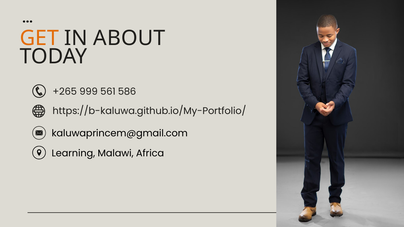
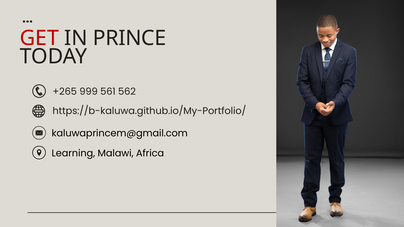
GET colour: orange -> red (39, 38)
ABOUT: ABOUT -> PRINCE (130, 38)
586: 586 -> 562 (127, 92)
